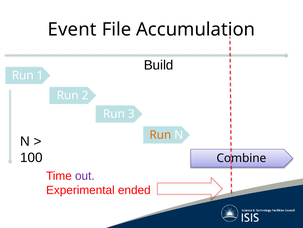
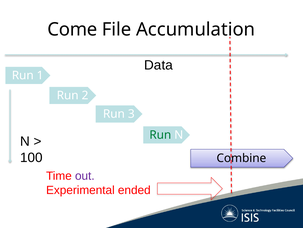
Event: Event -> Come (72, 29)
Build: Build -> Data (159, 65)
Run colour: orange -> green (160, 134)
